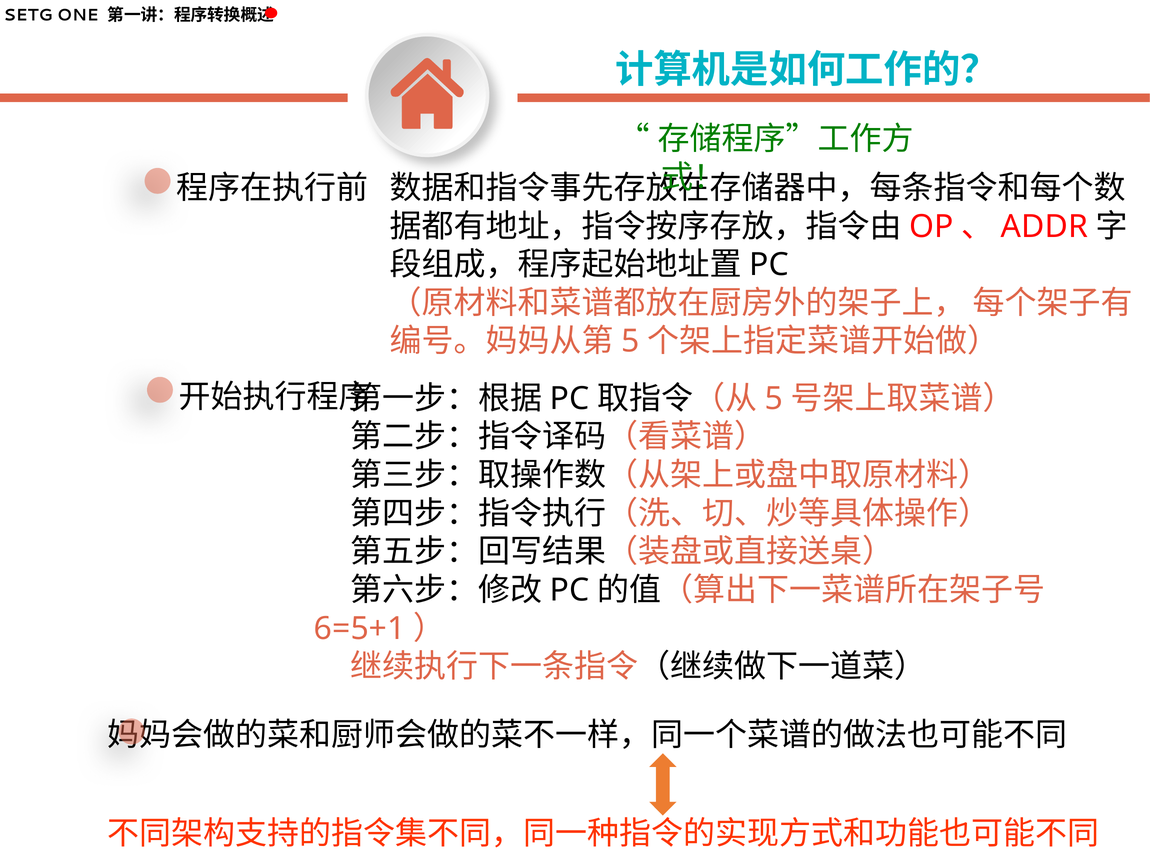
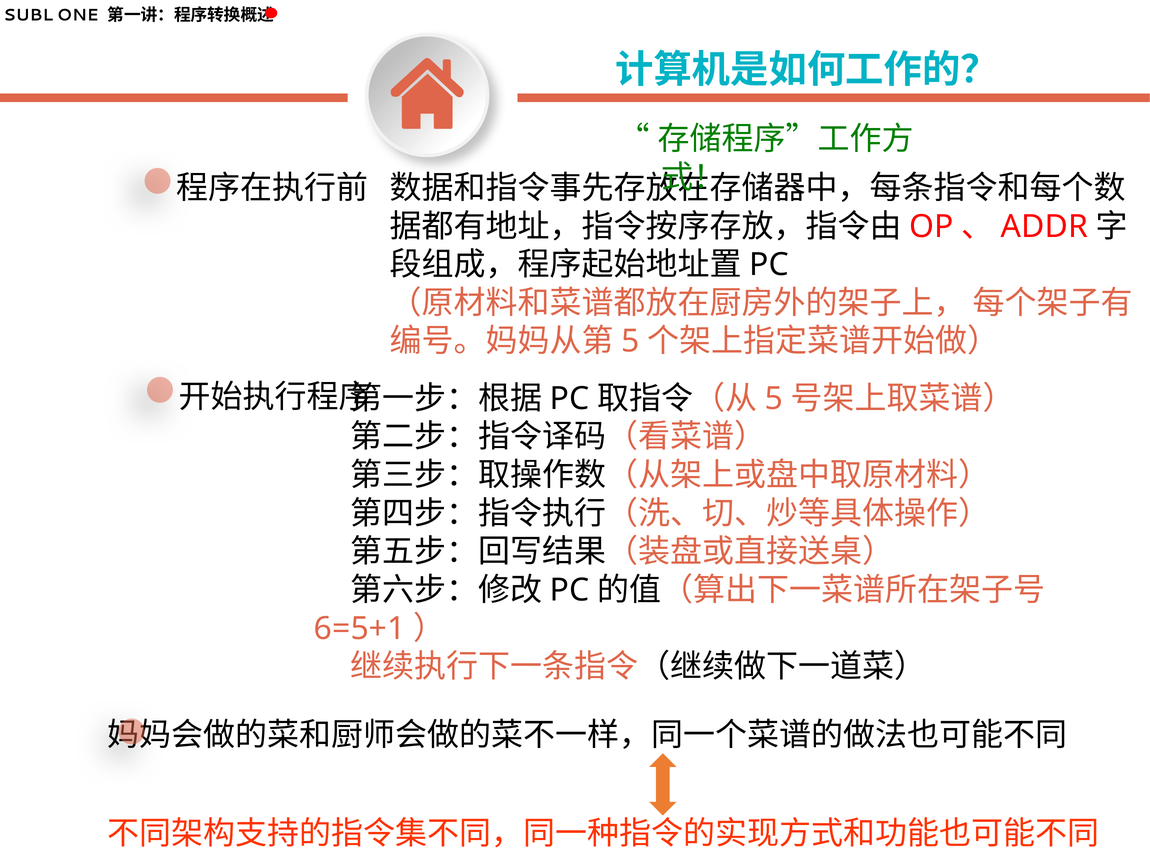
SETG: SETG -> SUBL (28, 15)
